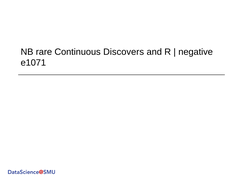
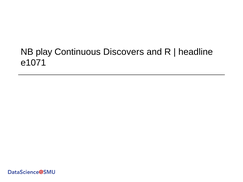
rare: rare -> play (44, 52)
negative: negative -> headline (196, 52)
